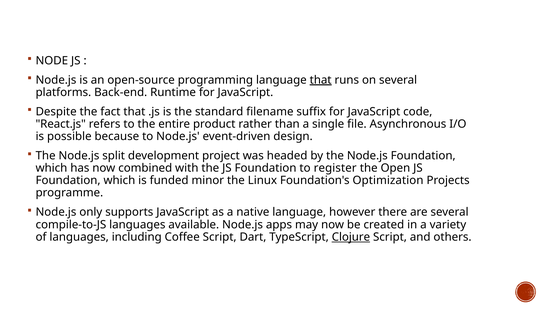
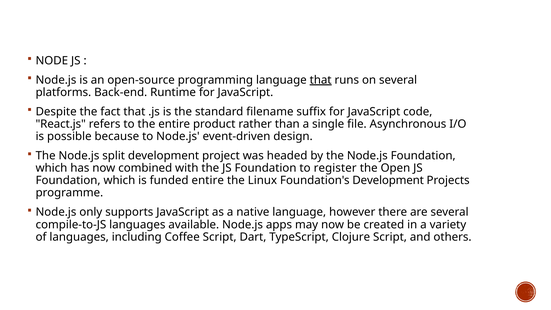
funded minor: minor -> entire (208, 180)
Foundation's Optimization: Optimization -> Development (388, 180)
Clojure underline: present -> none (351, 237)
